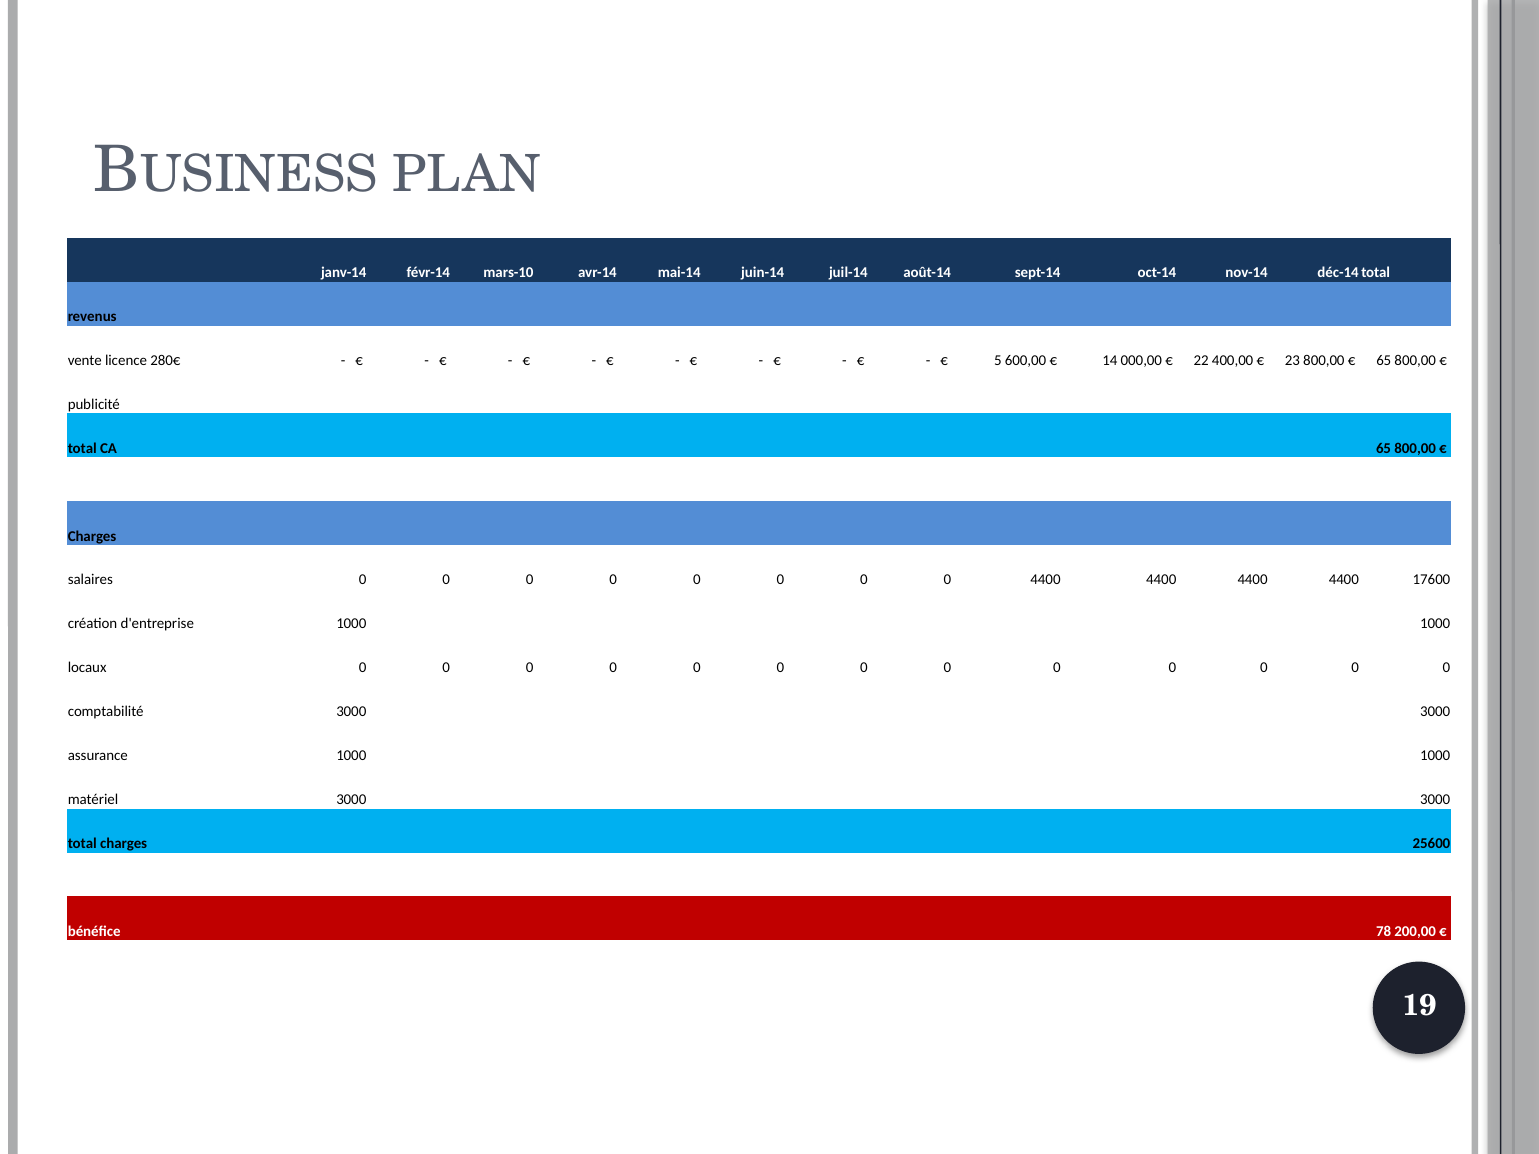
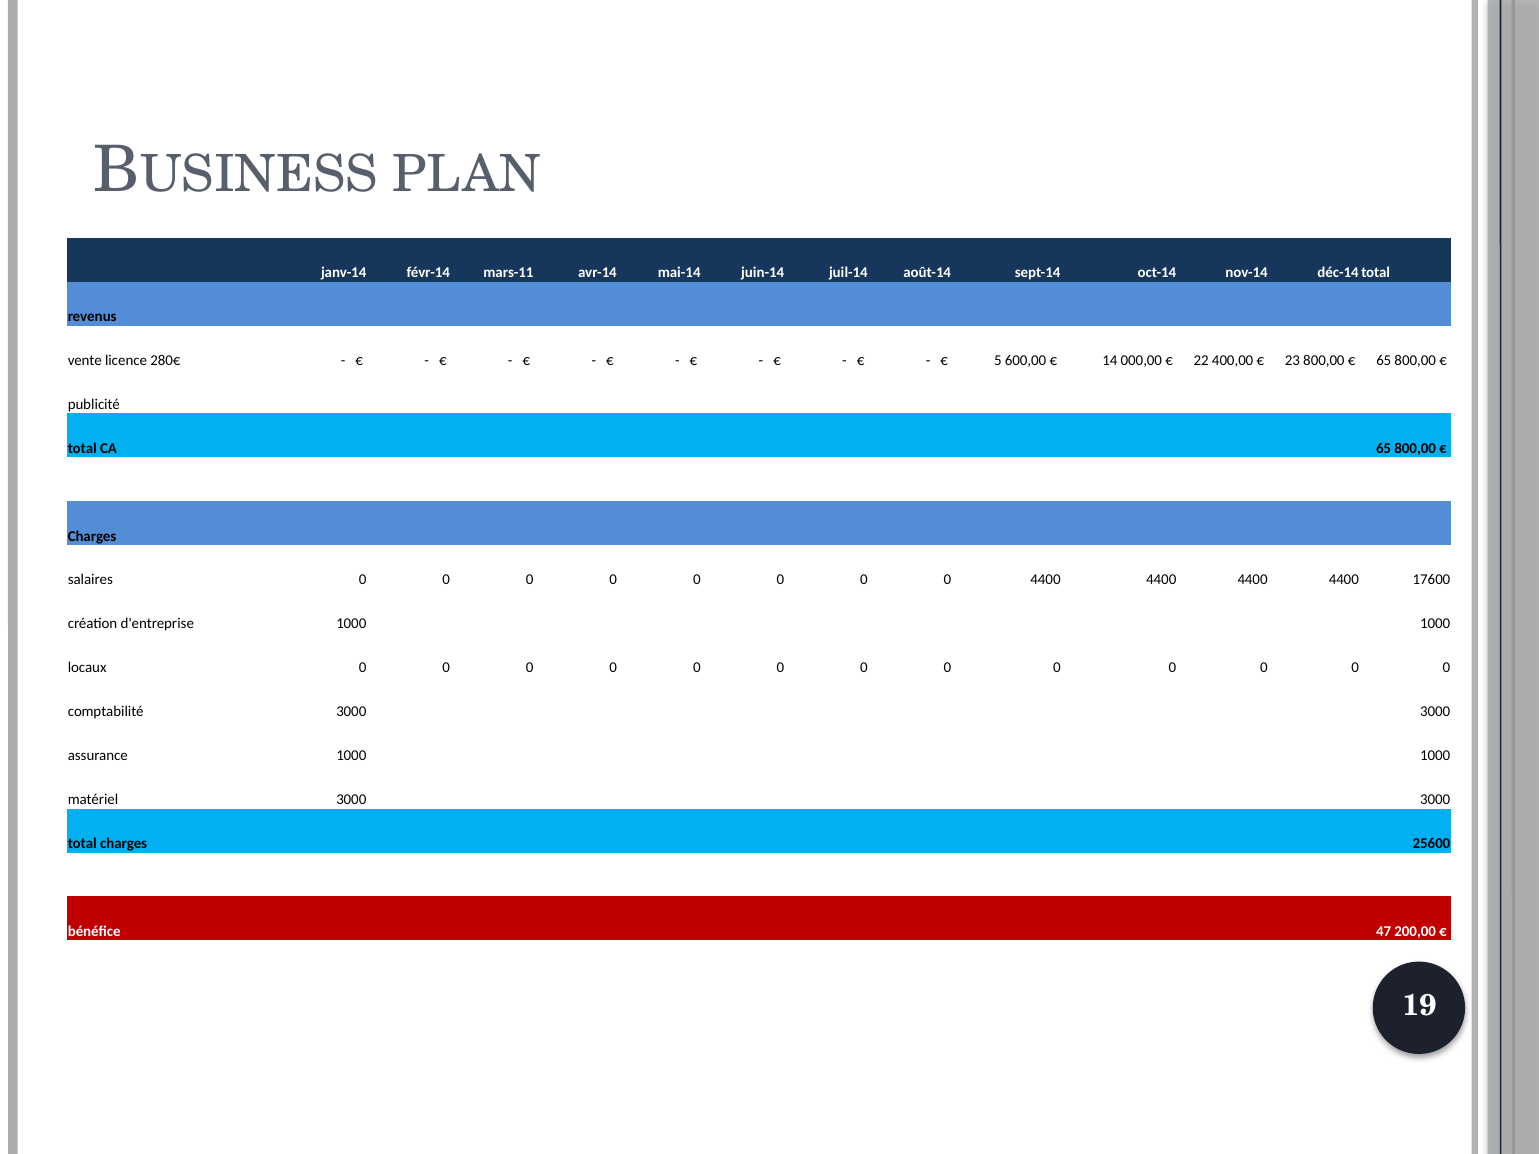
mars-10: mars-10 -> mars-11 (508, 273)
78: 78 -> 47 (1384, 932)
